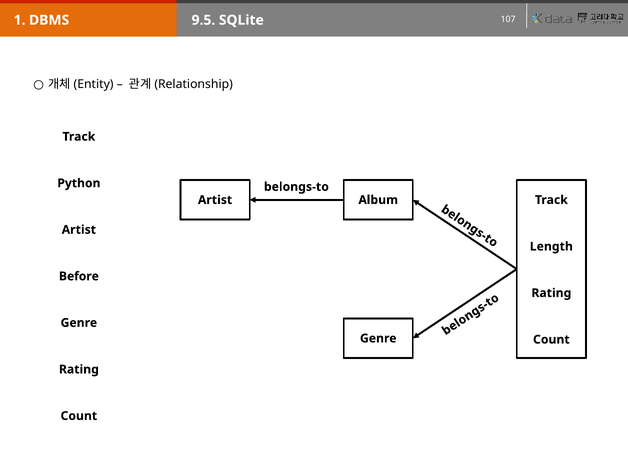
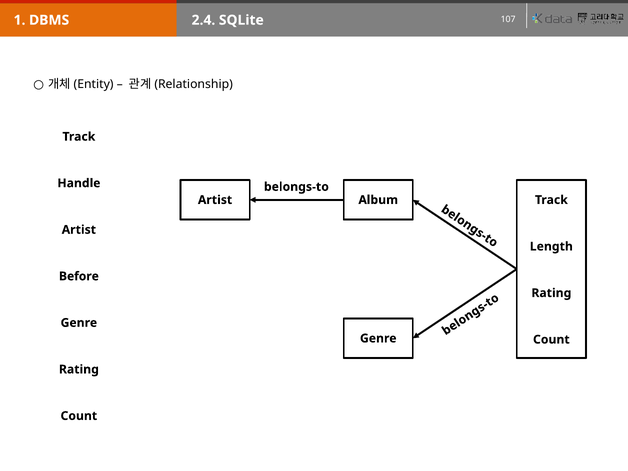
9.5: 9.5 -> 2.4 (203, 20)
Python: Python -> Handle (79, 183)
